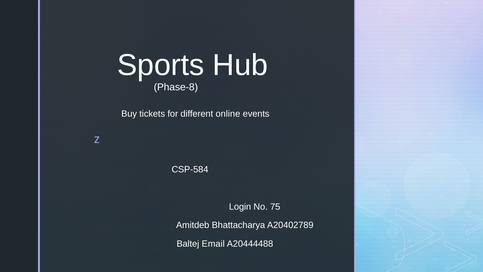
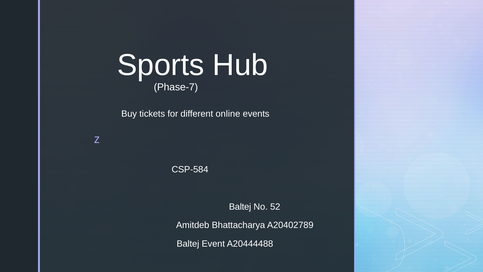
Phase-8: Phase-8 -> Phase-7 (176, 87)
Login: Login -> Baltej (240, 206)
75: 75 -> 52 (275, 206)
Email: Email -> Event (213, 244)
